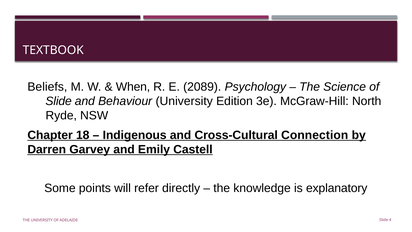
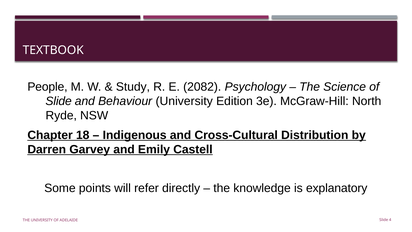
Beliefs: Beliefs -> People (47, 87)
When: When -> Study (133, 87)
2089: 2089 -> 2082 (202, 87)
Connection: Connection -> Distribution (315, 135)
